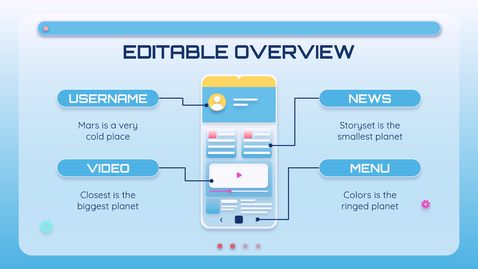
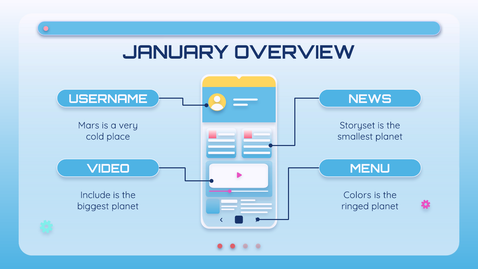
EDITABLE: EDITABLE -> JANUARY (176, 52)
Closest: Closest -> Include (95, 195)
